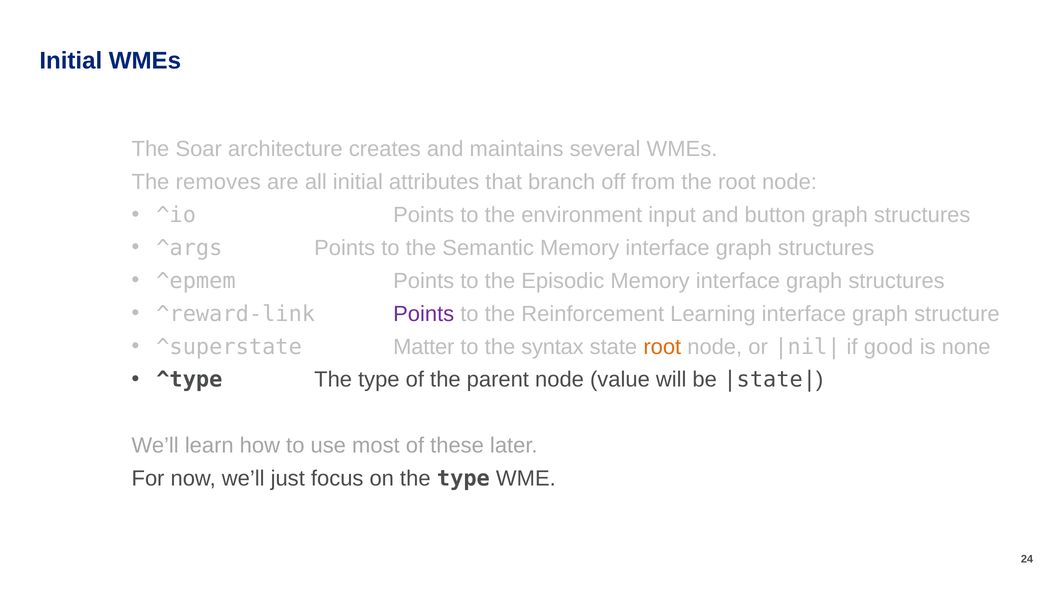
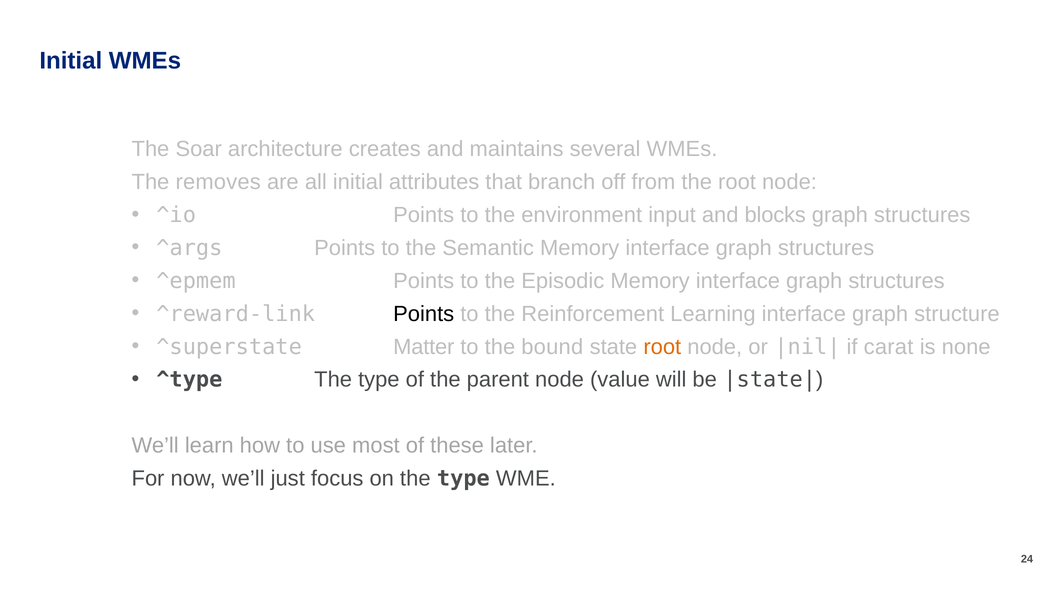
button: button -> blocks (775, 215)
Points colour: purple -> black (424, 314)
syntax: syntax -> bound (552, 347)
good: good -> carat (889, 347)
